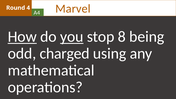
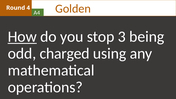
Marvel: Marvel -> Golden (73, 9)
you underline: present -> none (72, 37)
8: 8 -> 3 (122, 37)
